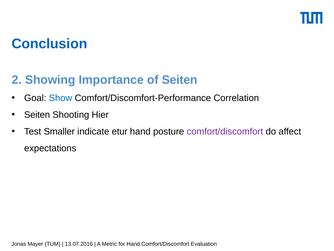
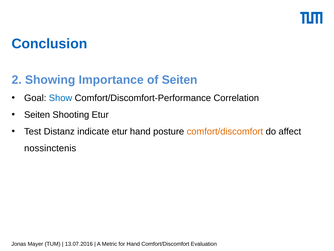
Shooting Hier: Hier -> Etur (100, 115)
Smaller: Smaller -> Distanz (59, 131)
comfort/discomfort colour: purple -> orange (225, 131)
expectations: expectations -> nossinctenis (50, 148)
